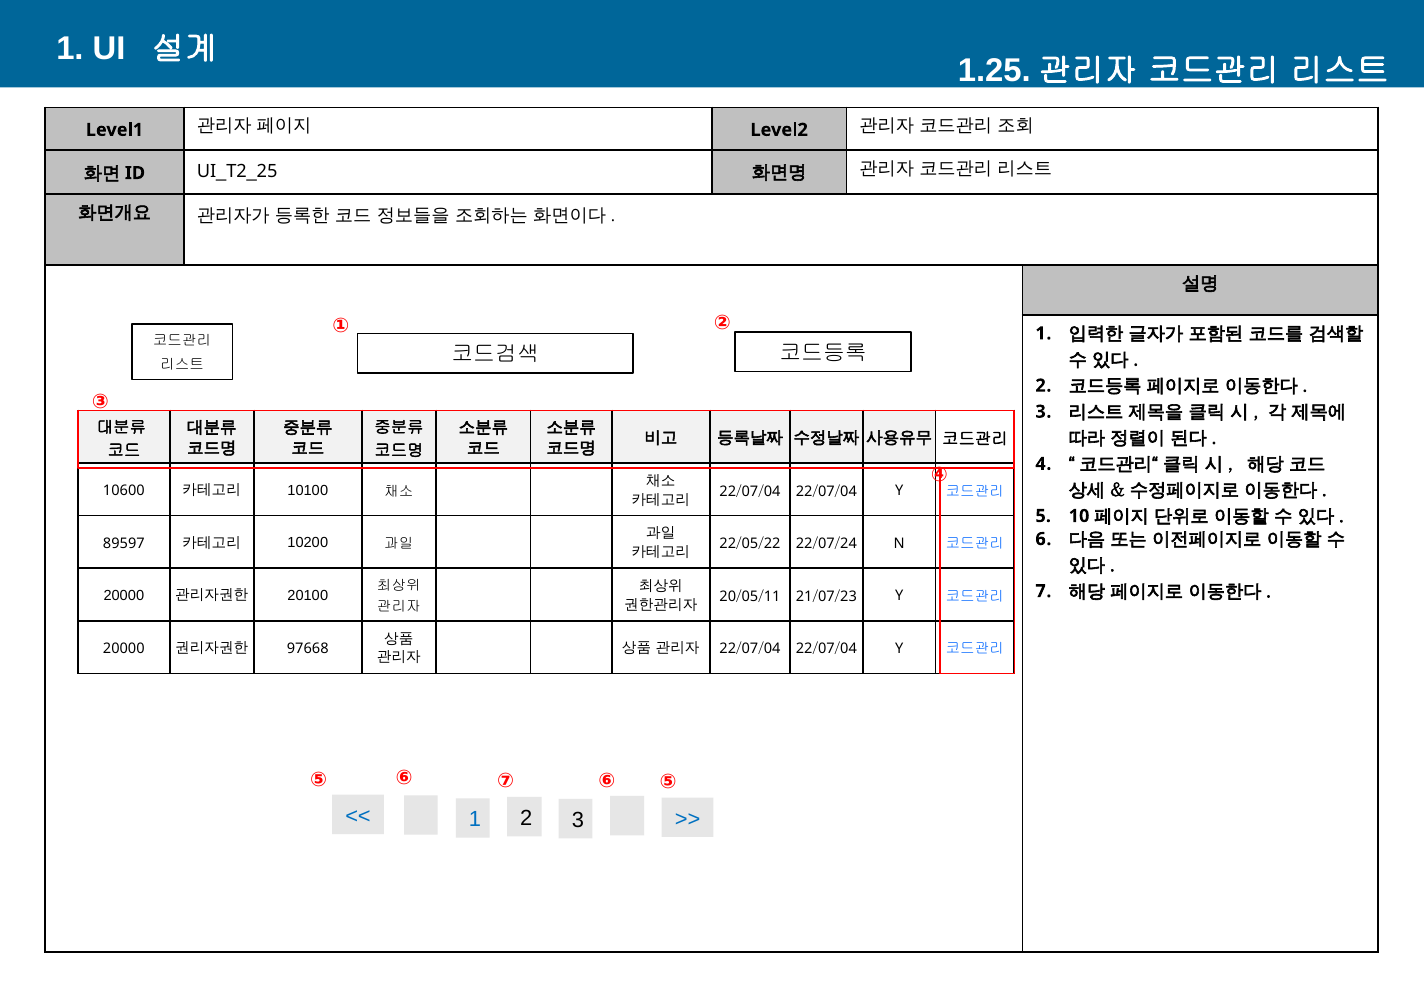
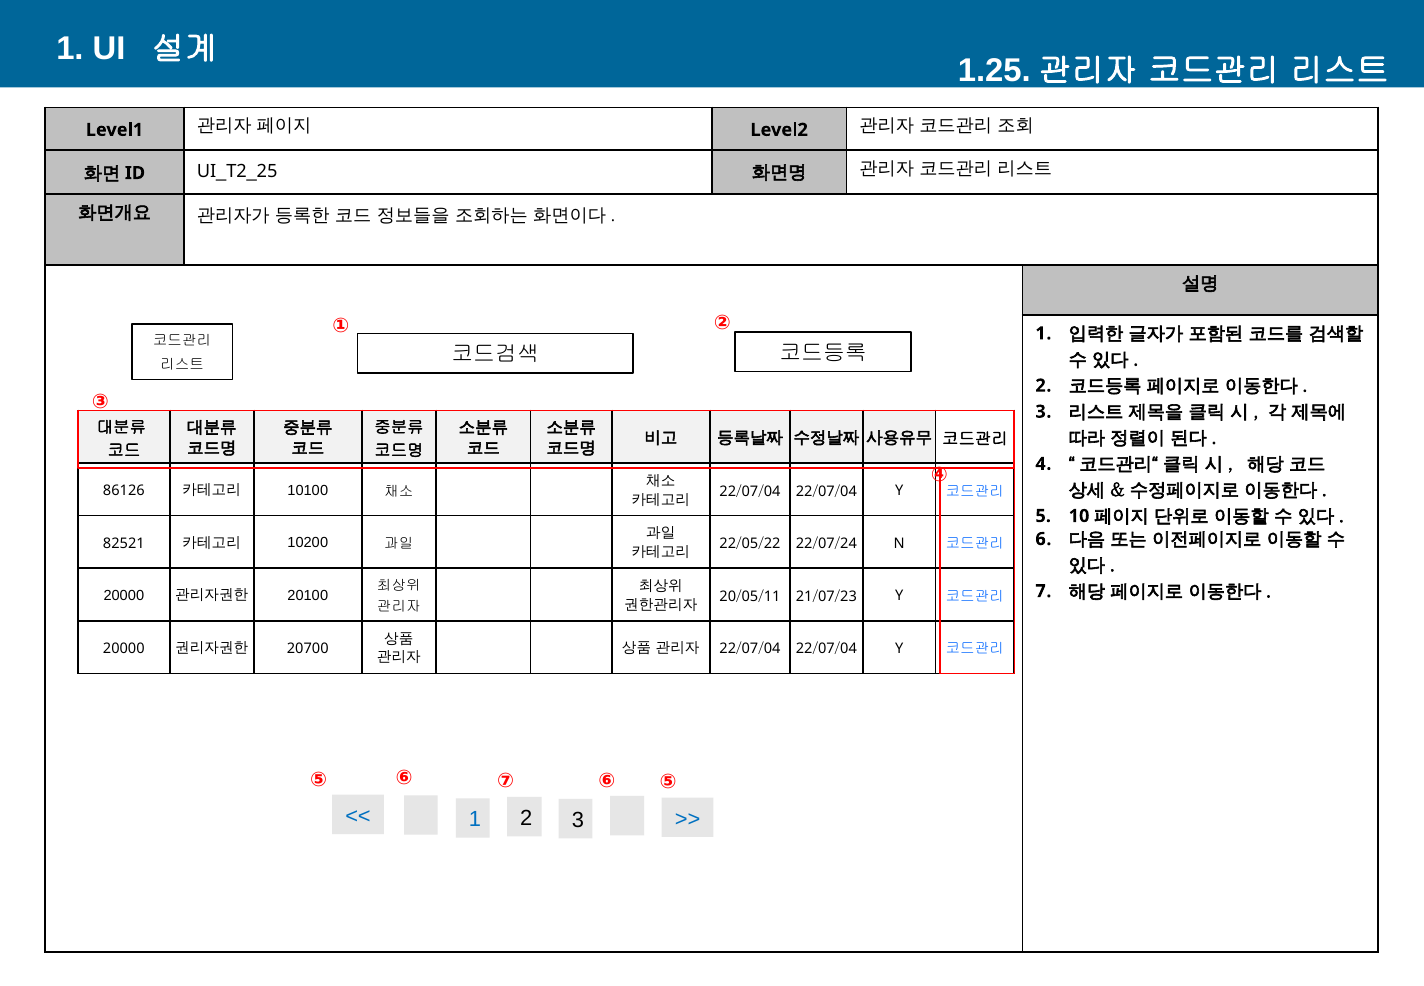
10600: 10600 -> 86126 (124, 491)
89597: 89597 -> 82521 (124, 543)
97668: 97668 -> 20700 (308, 648)
